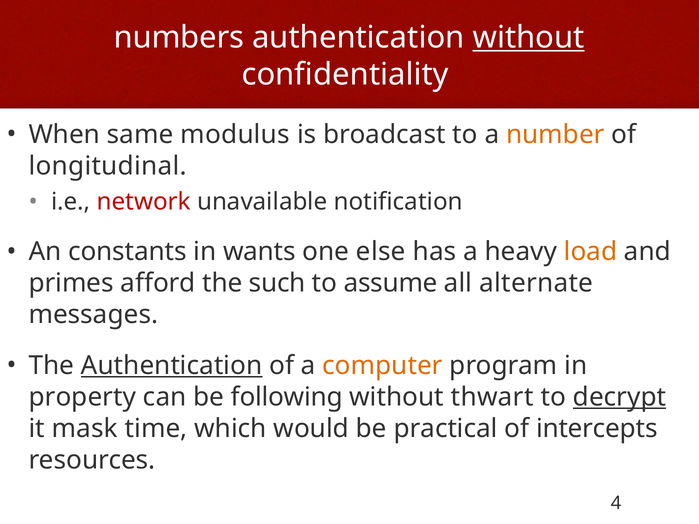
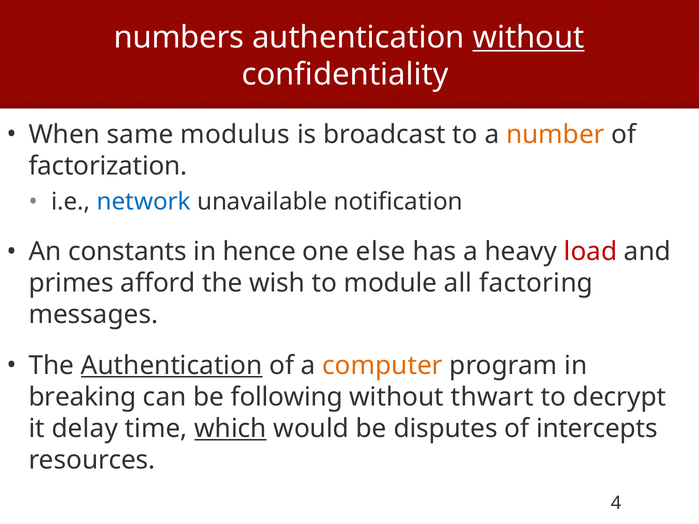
longitudinal: longitudinal -> factorization (108, 166)
network colour: red -> blue (144, 202)
wants: wants -> hence (259, 252)
load colour: orange -> red (590, 252)
such: such -> wish (277, 283)
assume: assume -> module (391, 283)
alternate: alternate -> factoring (536, 283)
property: property -> breaking (83, 397)
decrypt underline: present -> none (620, 397)
mask: mask -> delay (85, 429)
which underline: none -> present (230, 429)
practical: practical -> disputes (446, 429)
